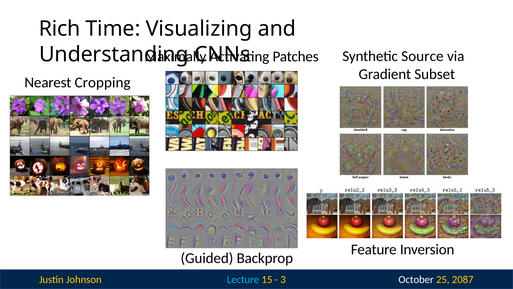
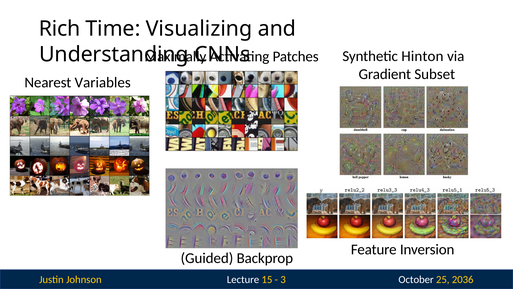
Source: Source -> Hinton (422, 56)
Cropping: Cropping -> Variables (103, 83)
Lecture colour: light blue -> white (243, 279)
2087: 2087 -> 2036 (463, 279)
